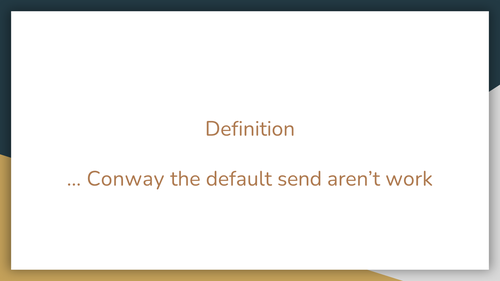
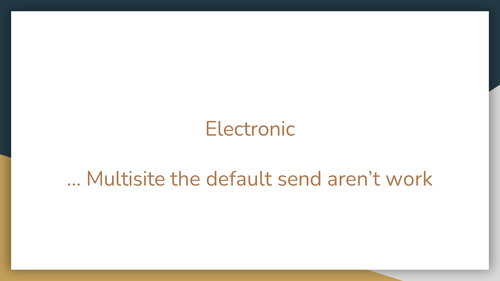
Definition: Definition -> Electronic (250, 129)
Conway: Conway -> Multisite (126, 179)
